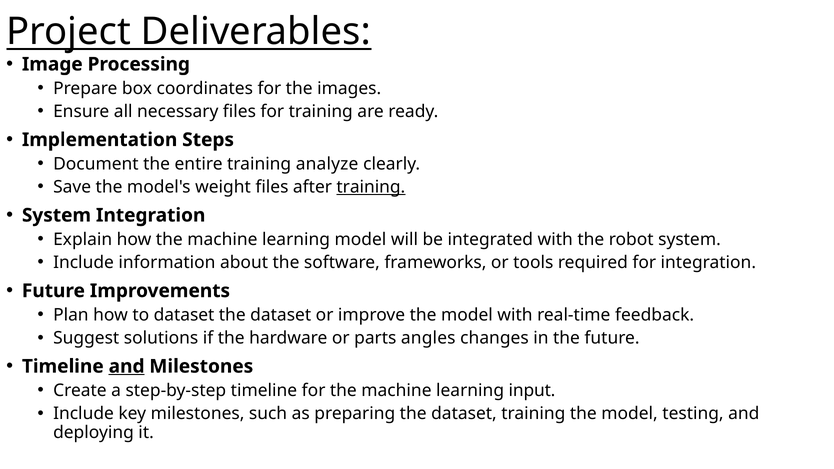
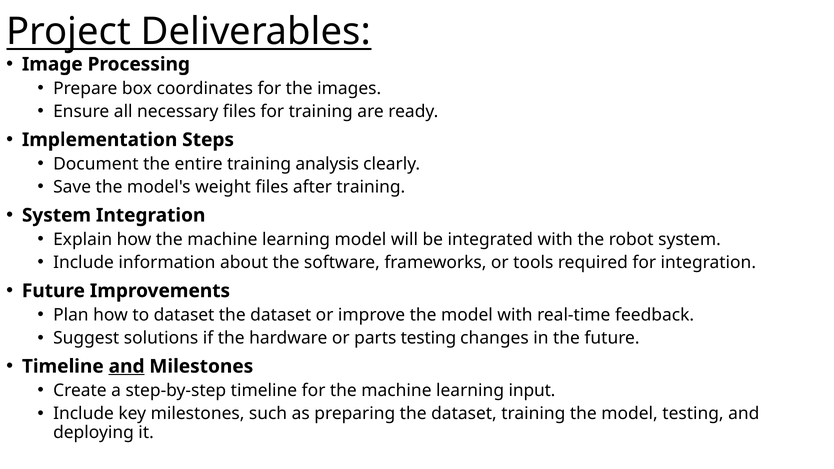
analyze: analyze -> analysis (327, 164)
training underline: present -> none (371, 187)
parts angles: angles -> testing (428, 338)
